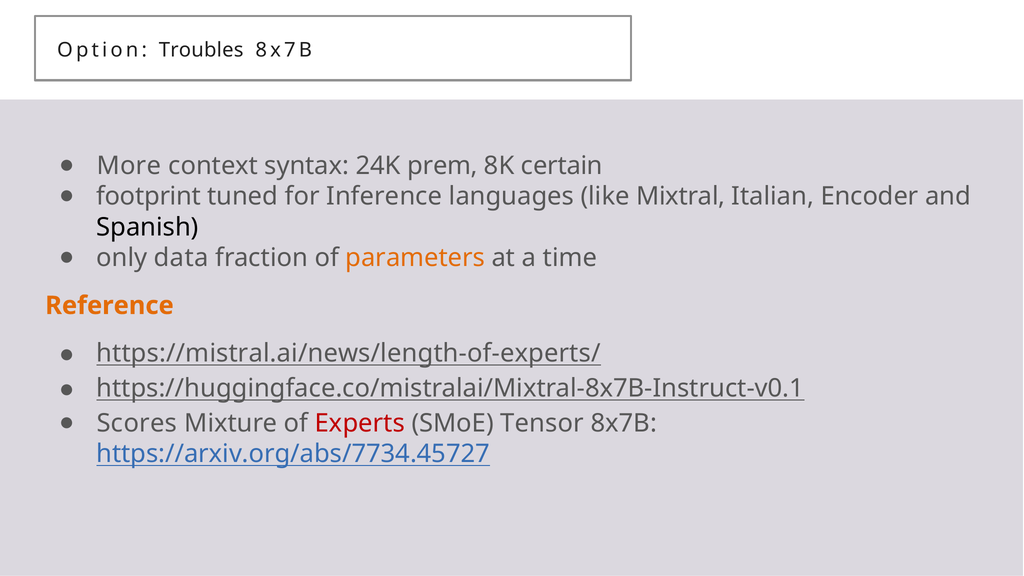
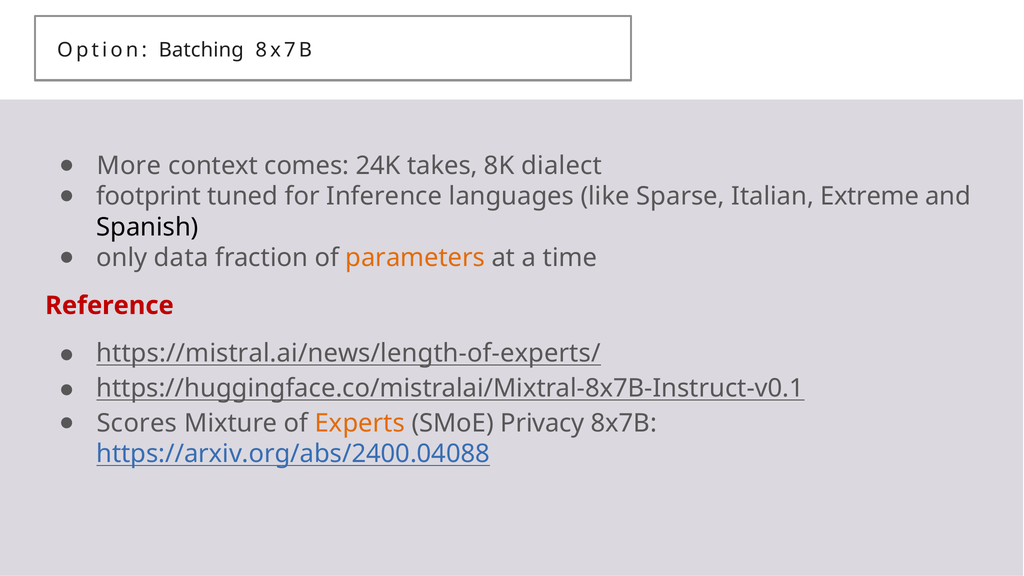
Troubles: Troubles -> Batching (201, 50)
syntax: syntax -> comes (307, 166)
prem: prem -> takes (442, 166)
certain: certain -> dialect (562, 166)
Mixtral: Mixtral -> Sparse (681, 196)
Encoder: Encoder -> Extreme (870, 196)
Reference colour: orange -> red (109, 306)
Experts colour: red -> orange (360, 423)
Tensor: Tensor -> Privacy (542, 423)
https://arxiv.org/abs/7734.45727: https://arxiv.org/abs/7734.45727 -> https://arxiv.org/abs/2400.04088 (293, 454)
